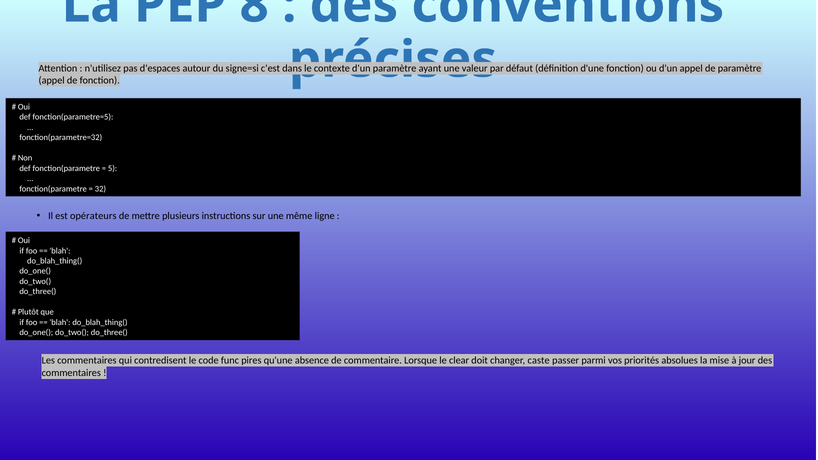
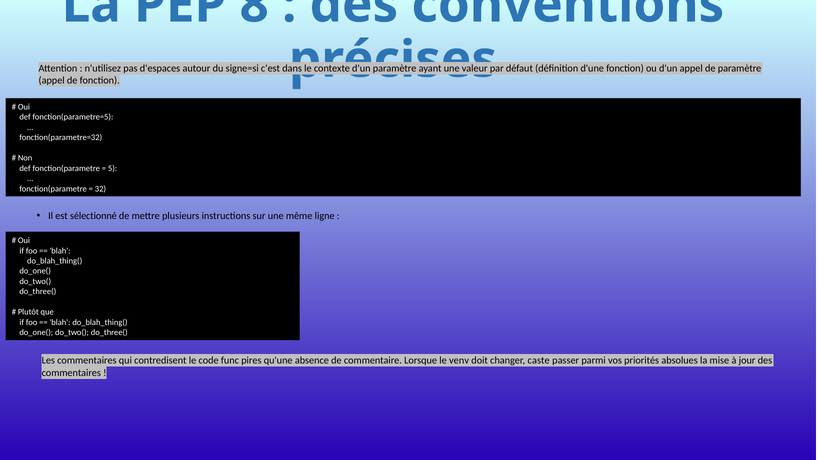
opérateurs: opérateurs -> sélectionné (93, 216)
clear: clear -> venv (459, 361)
